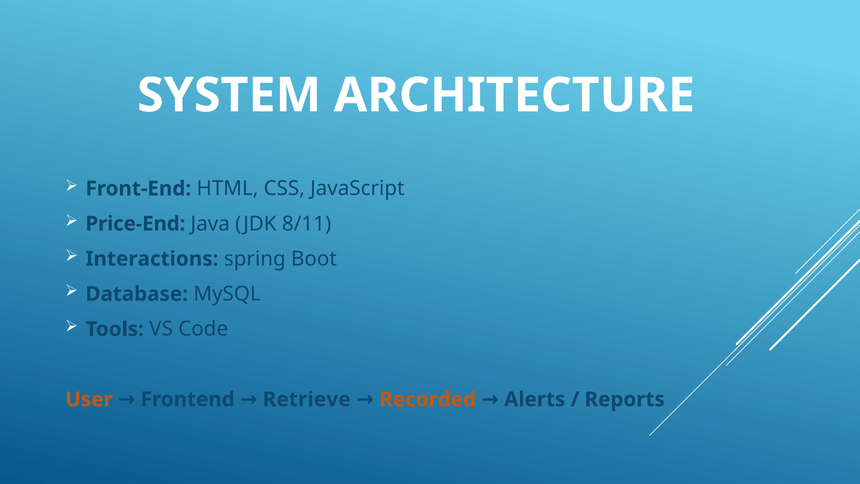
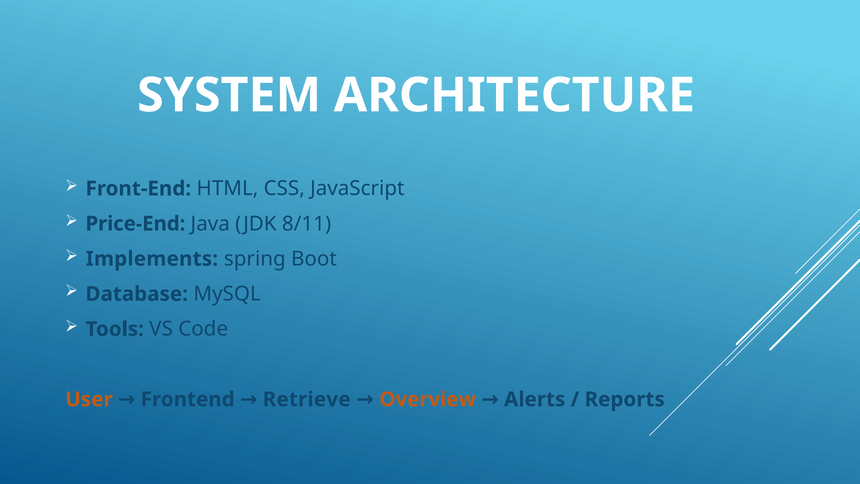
Interactions: Interactions -> Implements (152, 259)
Recorded: Recorded -> Overview (428, 399)
